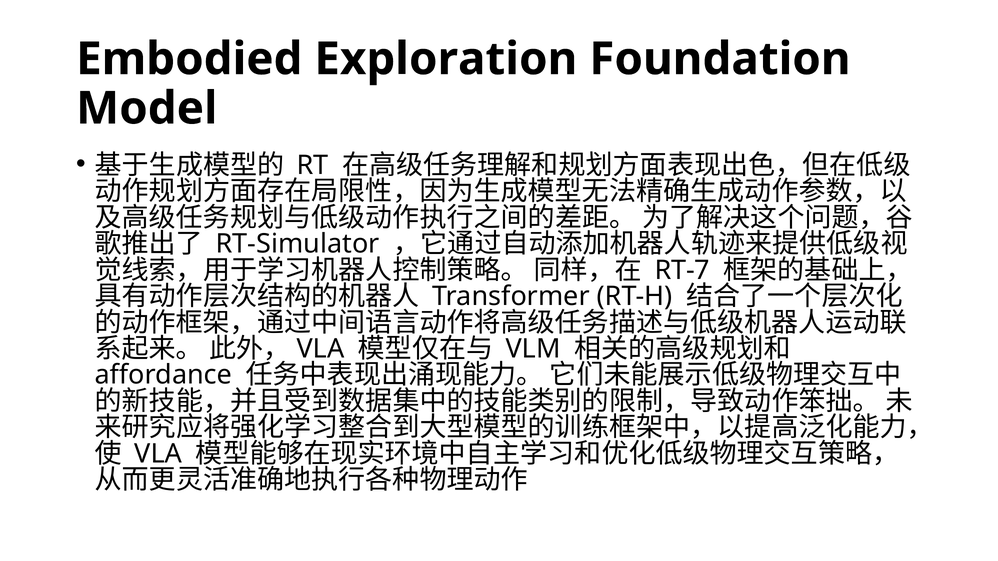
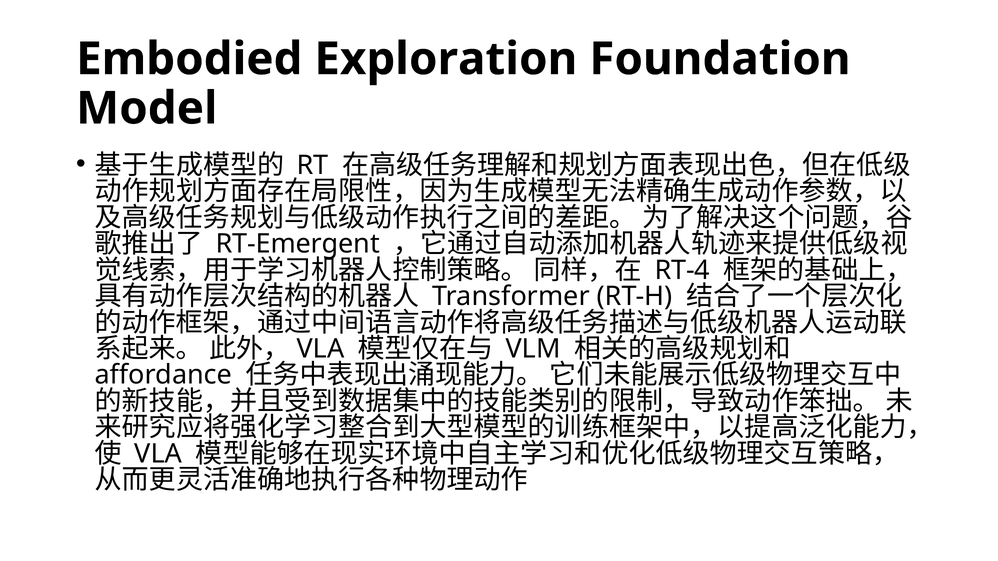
RT-Simulator: RT-Simulator -> RT-Emergent (298, 244)
RT-7: RT-7 -> RT-4 (682, 270)
